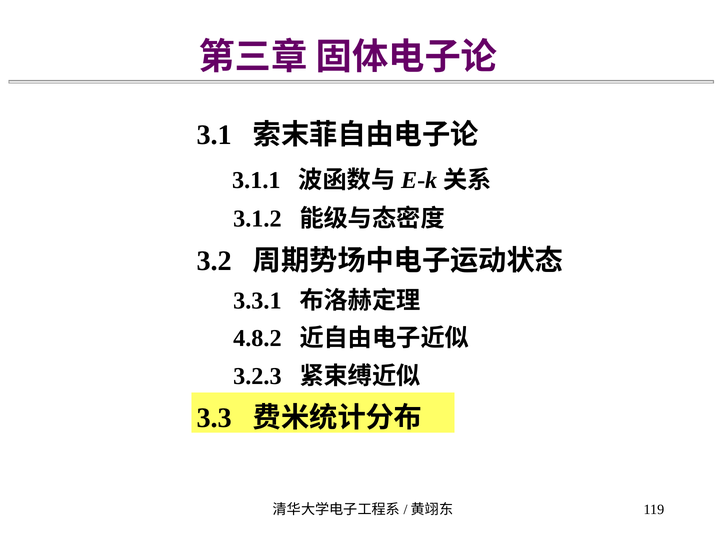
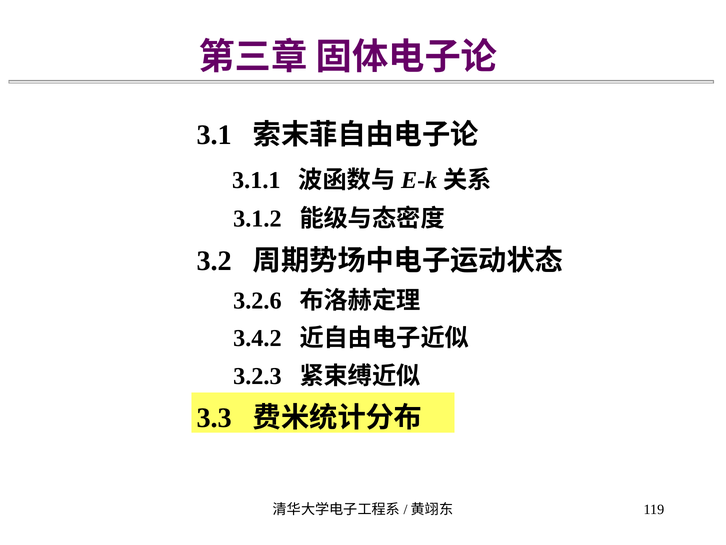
3.3.1: 3.3.1 -> 3.2.6 (257, 300)
4.8.2: 4.8.2 -> 3.4.2 (257, 338)
